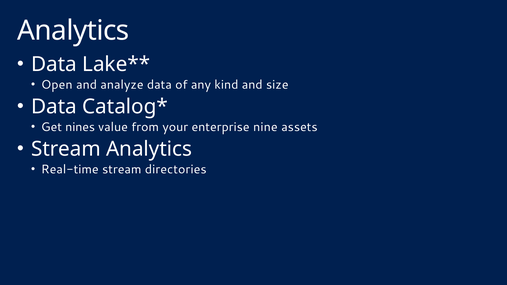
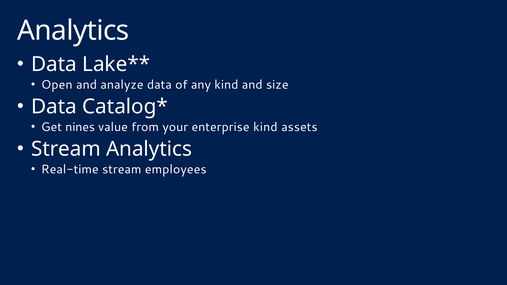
enterprise nine: nine -> kind (265, 127)
directories: directories -> employees (176, 169)
